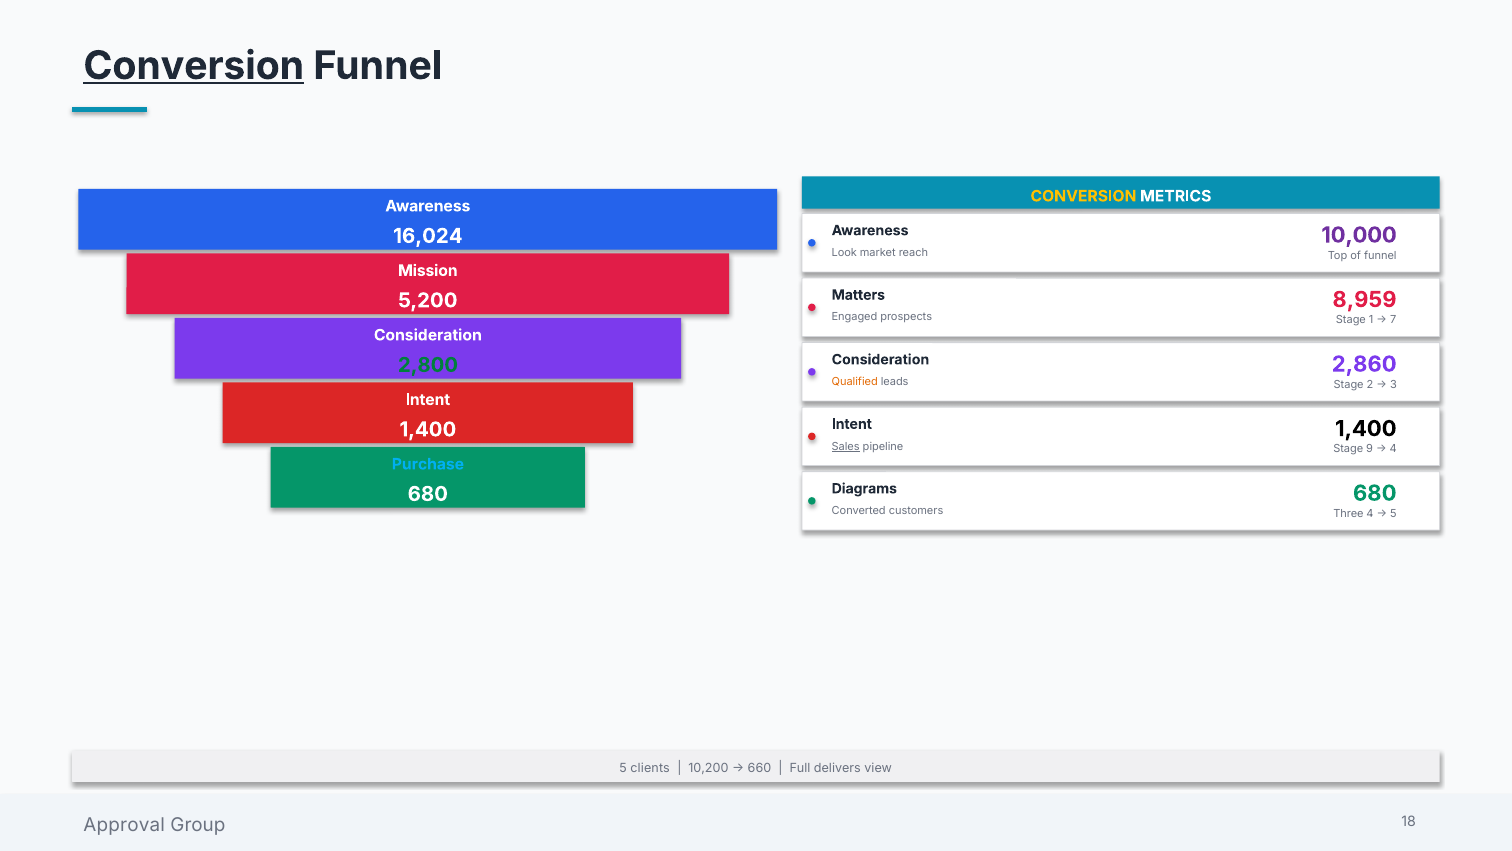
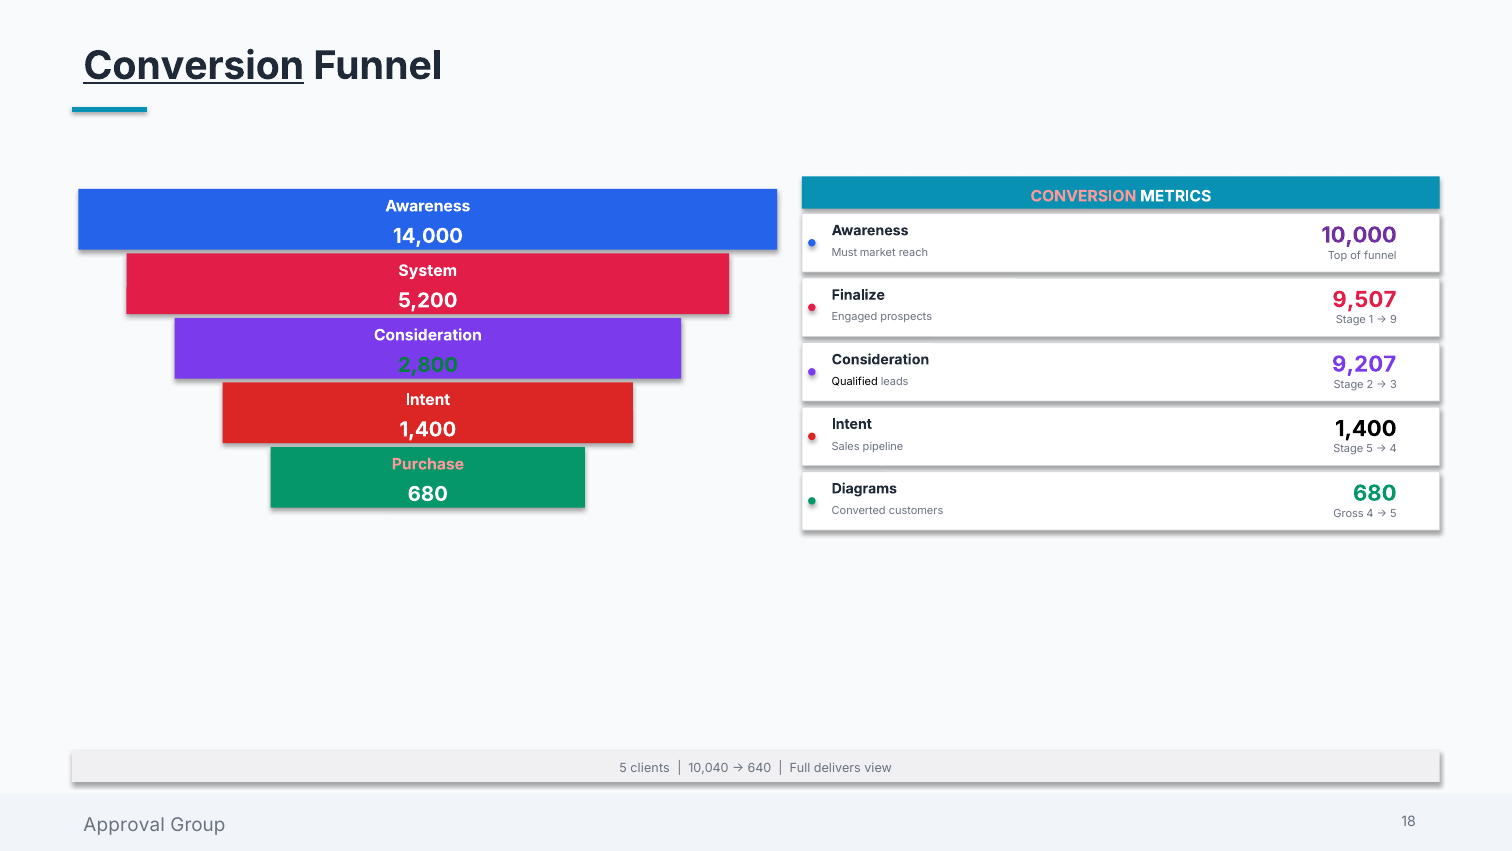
CONVERSION colour: yellow -> pink (1083, 196)
16,024: 16,024 -> 14,000 (428, 236)
Look: Look -> Must (844, 253)
Mission: Mission -> System (428, 271)
8,959: 8,959 -> 9,507 (1364, 300)
Matters: Matters -> Finalize (858, 295)
7: 7 -> 9 (1393, 320)
2,860: 2,860 -> 9,207 (1364, 364)
Qualified colour: orange -> black (855, 382)
Sales underline: present -> none (846, 446)
Stage 9: 9 -> 5 (1370, 449)
Purchase colour: light blue -> pink (428, 464)
Three: Three -> Gross (1348, 514)
10,200: 10,200 -> 10,040 (708, 768)
660: 660 -> 640 (760, 768)
